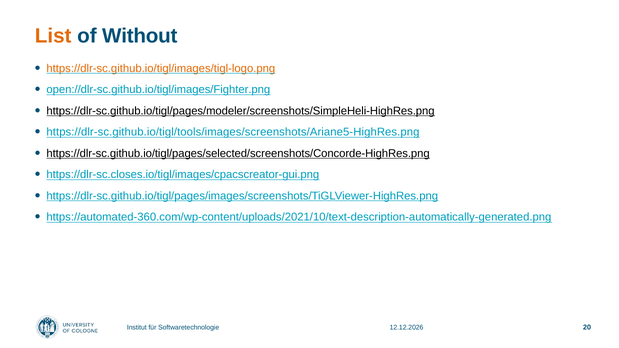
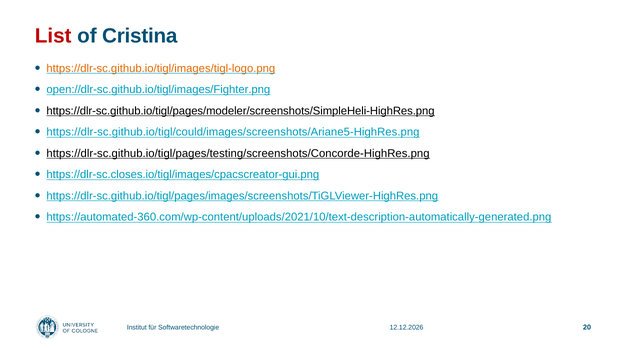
List colour: orange -> red (53, 36)
Without: Without -> Cristina (140, 36)
https://dlr-sc.github.io/tigl/tools/images/screenshots/Ariane5-HighRes.png: https://dlr-sc.github.io/tigl/tools/images/screenshots/Ariane5-HighRes.png -> https://dlr-sc.github.io/tigl/could/images/screenshots/Ariane5-HighRes.png (233, 132)
https://dlr-sc.github.io/tigl/pages/selected/screenshots/Concorde-HighRes.png: https://dlr-sc.github.io/tigl/pages/selected/screenshots/Concorde-HighRes.png -> https://dlr-sc.github.io/tigl/pages/testing/screenshots/Concorde-HighRes.png (238, 154)
